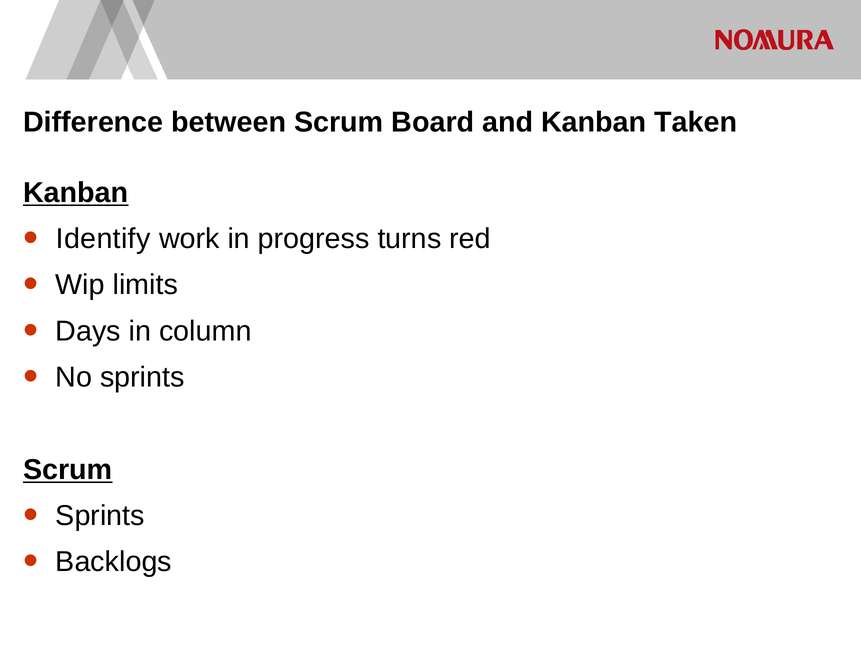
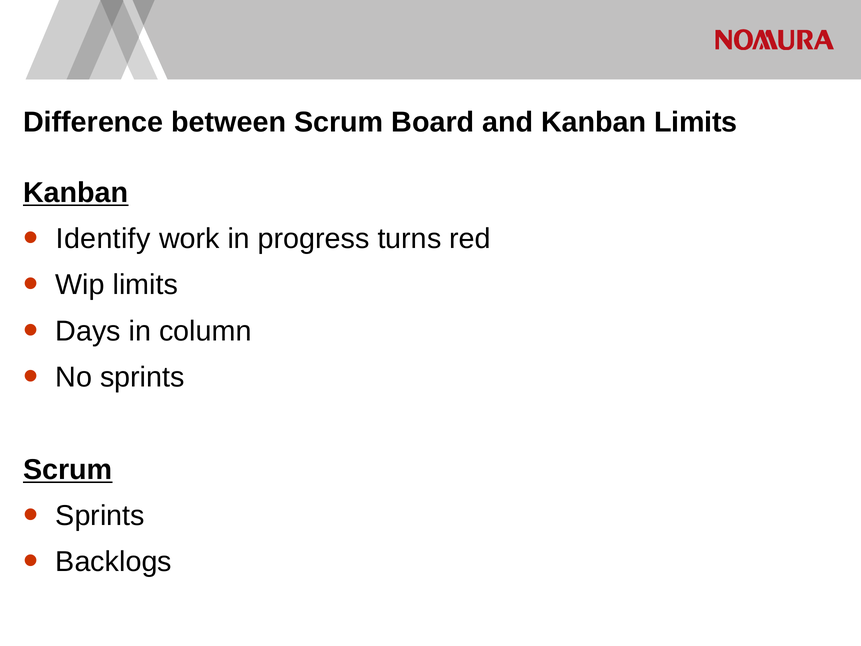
Kanban Taken: Taken -> Limits (696, 122)
